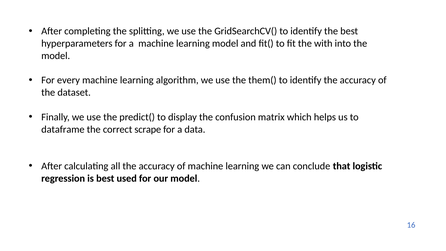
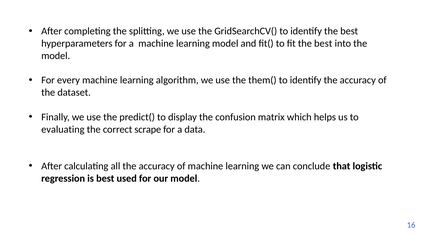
fit the with: with -> best (323, 43)
dataframe: dataframe -> evaluating (63, 129)
